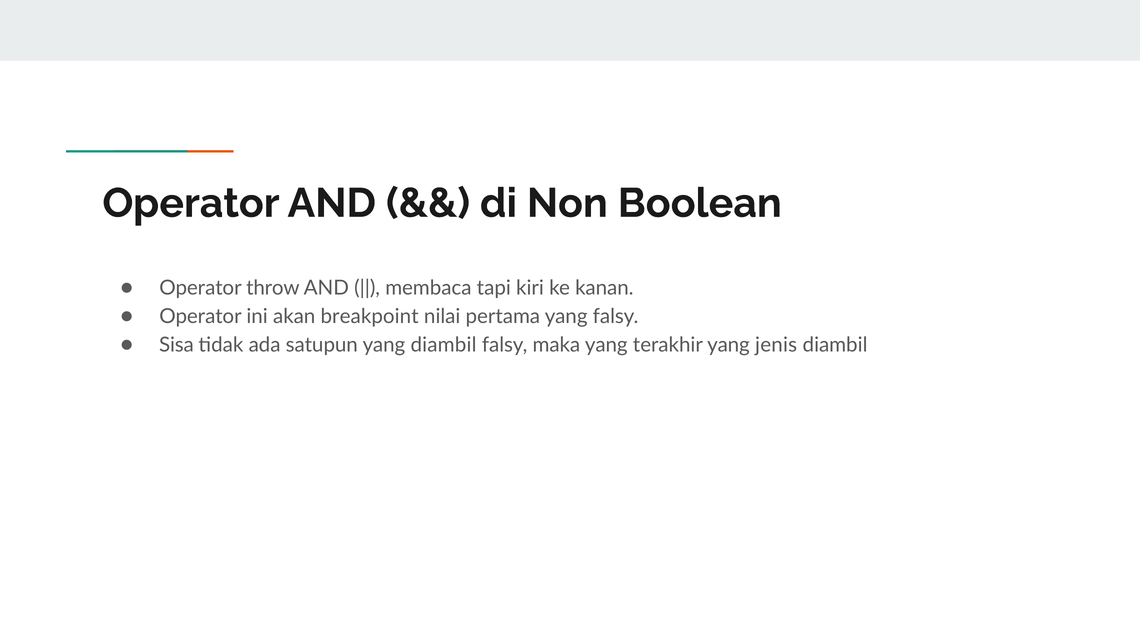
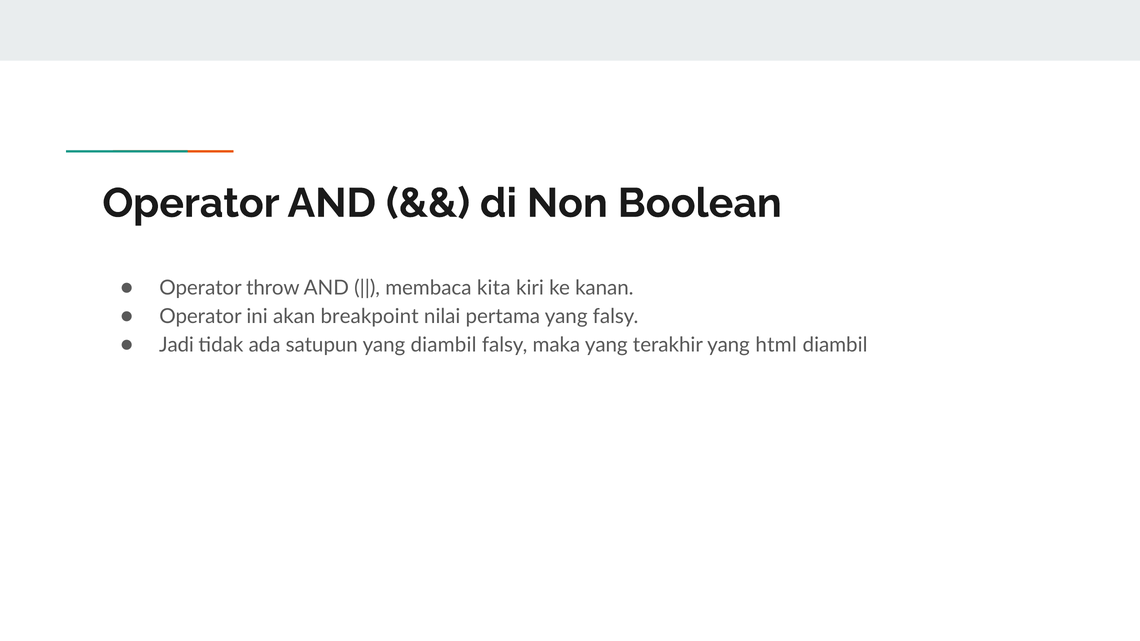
tapi: tapi -> kita (494, 288)
Sisa: Sisa -> Jadi (176, 345)
jenis: jenis -> html (776, 345)
